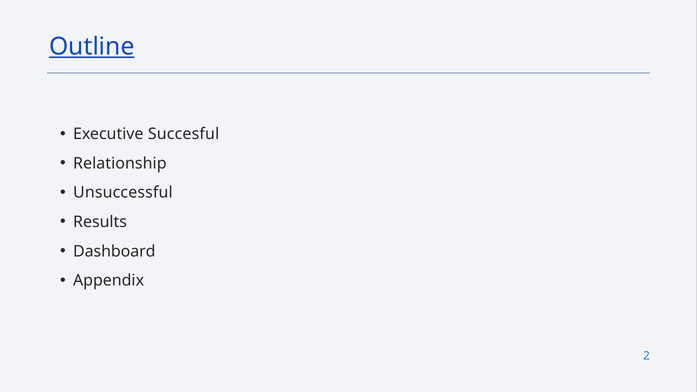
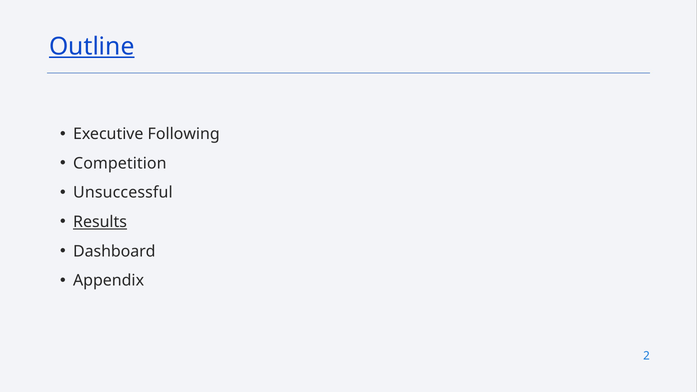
Succesful: Succesful -> Following (184, 134)
Relationship: Relationship -> Competition (120, 163)
Results underline: none -> present (100, 222)
